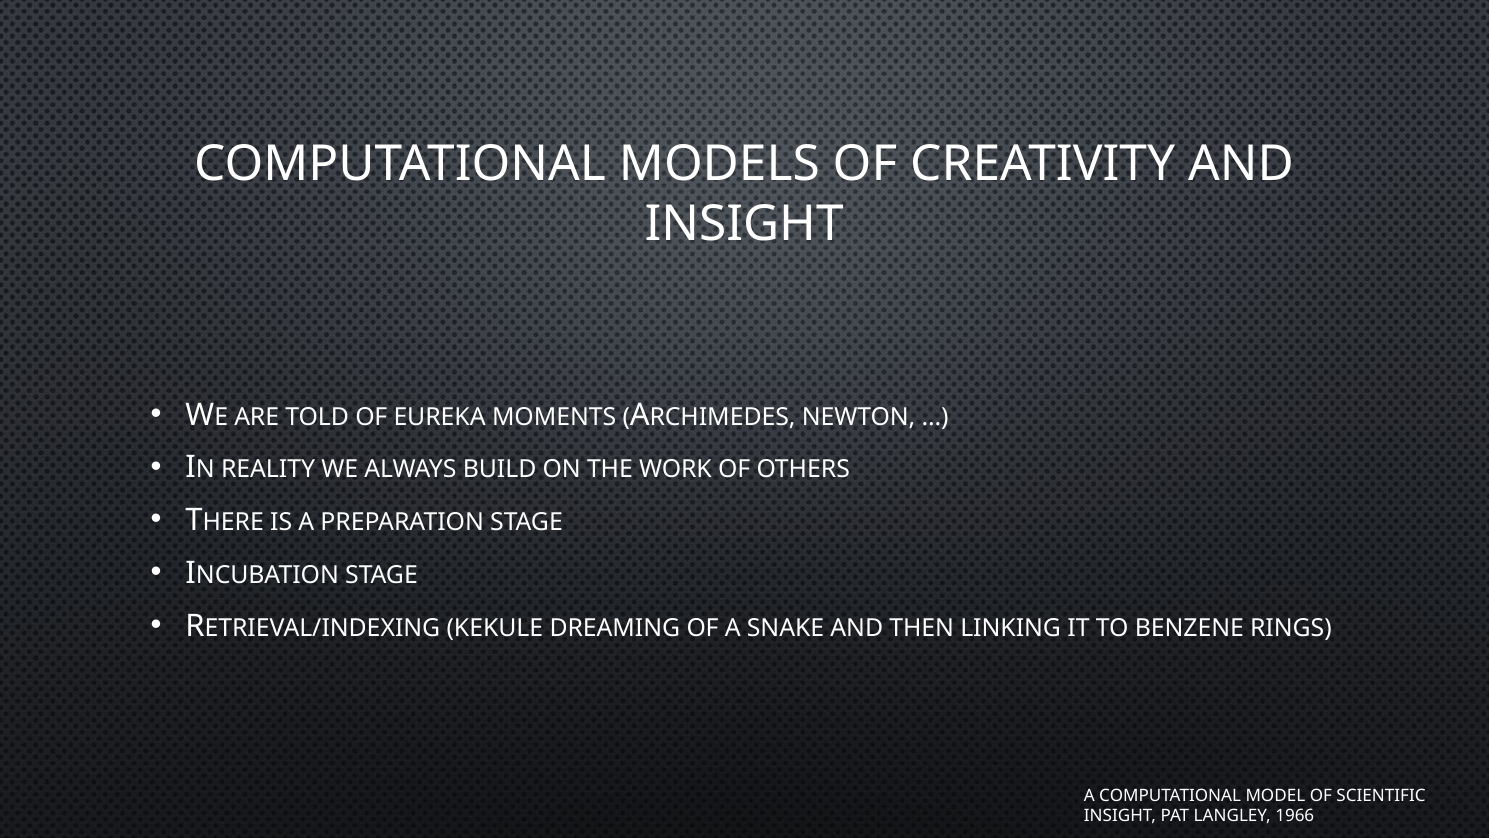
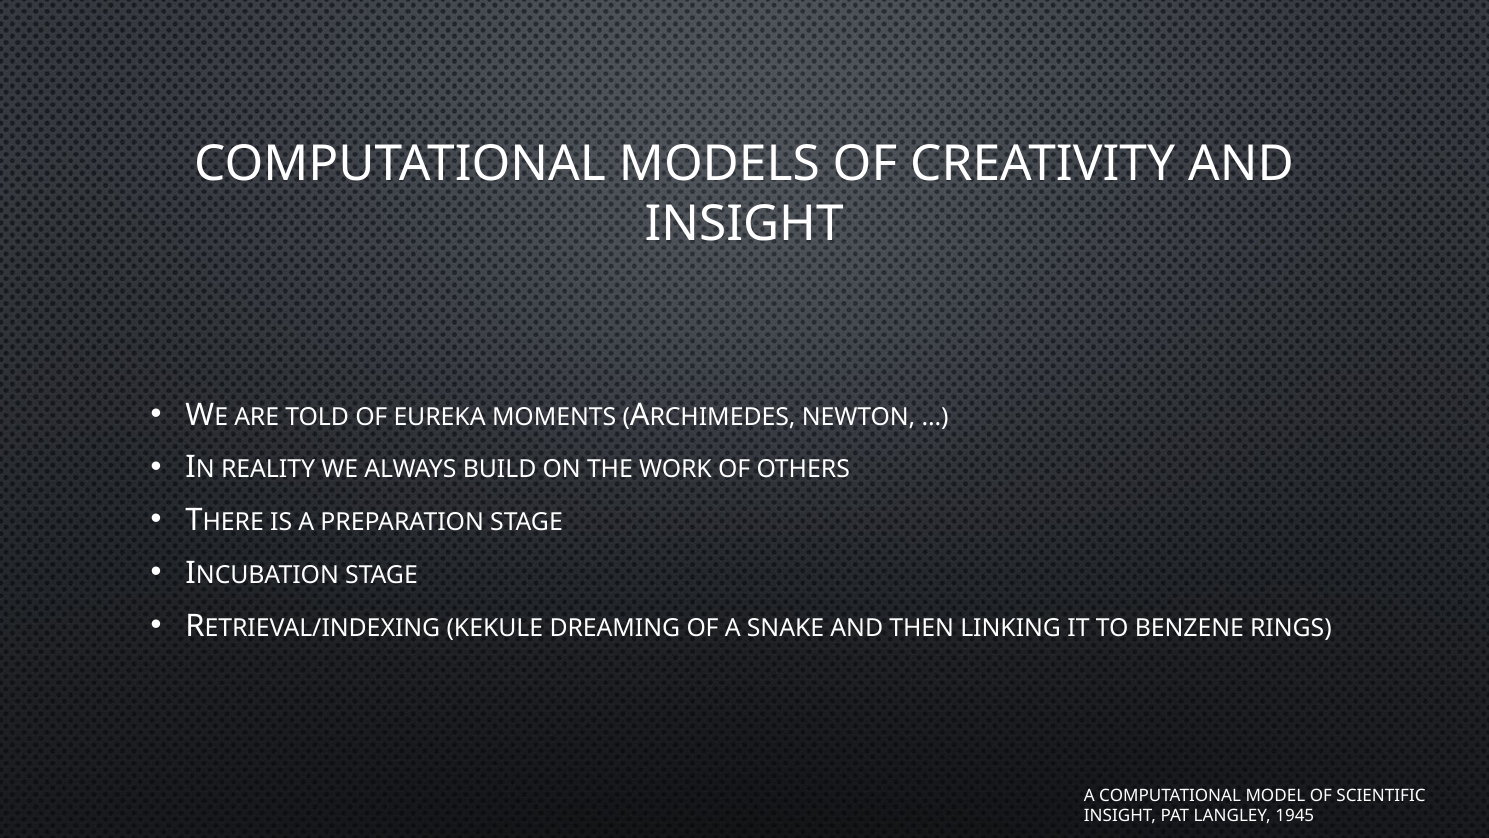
1966: 1966 -> 1945 (1295, 815)
